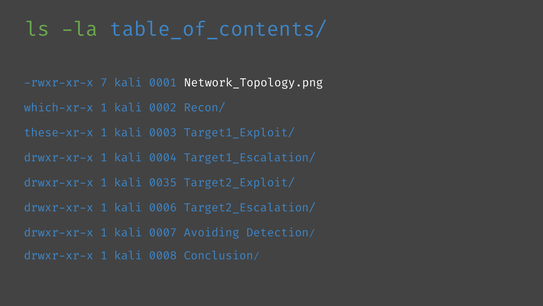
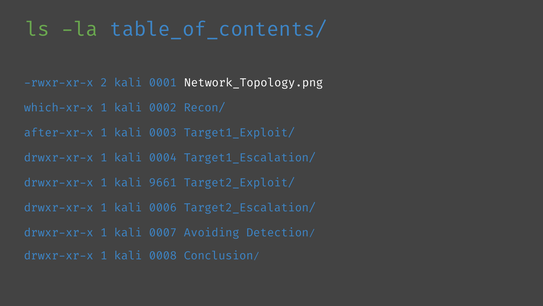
7: 7 -> 2 (104, 83)
these-xr-x: these-xr-x -> after-xr-x (59, 133)
0035: 0035 -> 9661 (163, 182)
